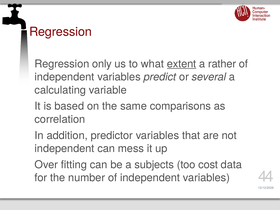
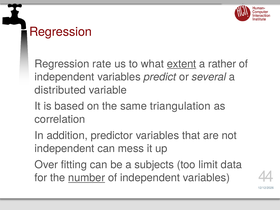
only: only -> rate (102, 64)
calculating: calculating -> distributed (60, 90)
comparisons: comparisons -> triangulation (180, 106)
cost: cost -> limit (208, 165)
number underline: none -> present (87, 178)
